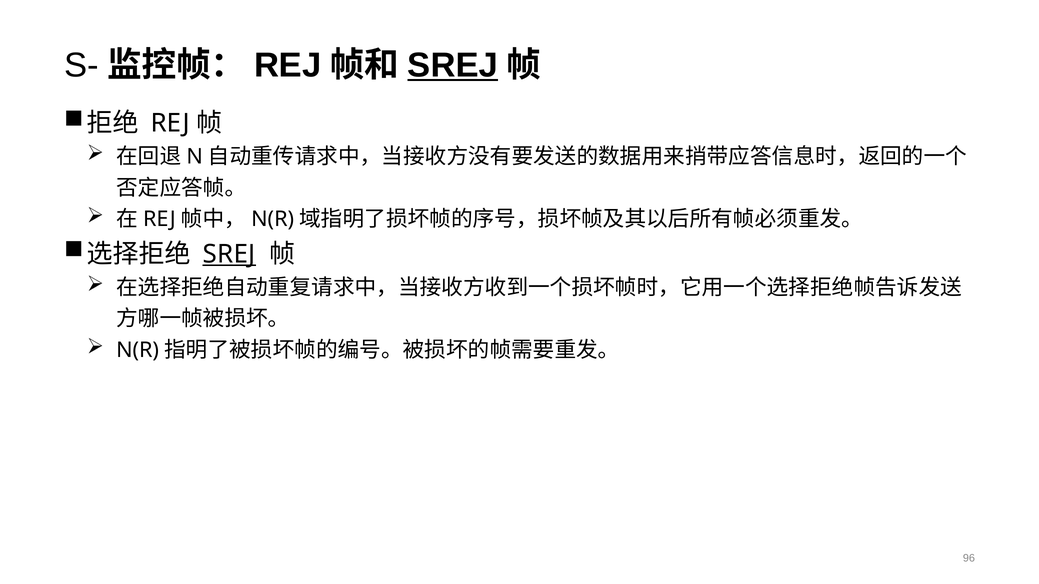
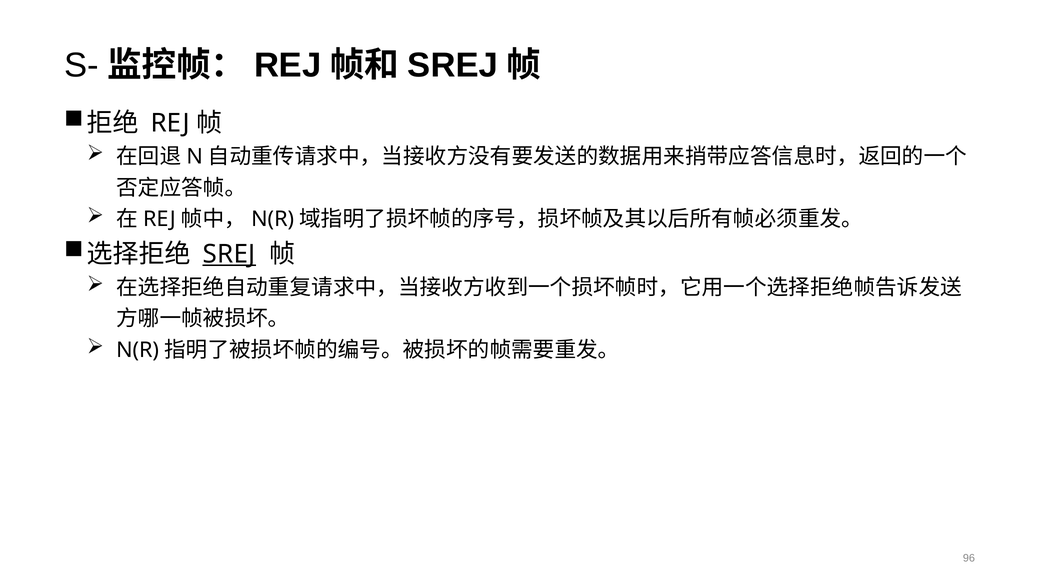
SREJ underline: present -> none (453, 65)
